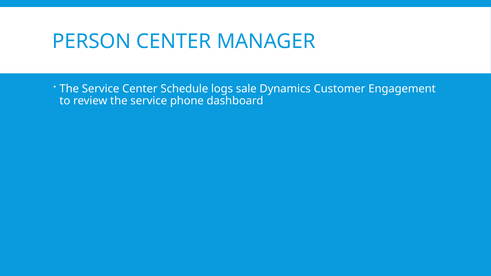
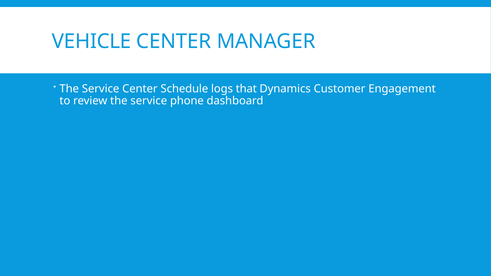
PERSON: PERSON -> VEHICLE (92, 41)
sale: sale -> that (246, 89)
